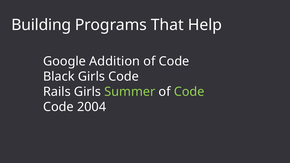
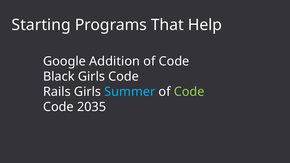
Building: Building -> Starting (41, 25)
Summer colour: light green -> light blue (130, 92)
2004: 2004 -> 2035 (92, 107)
